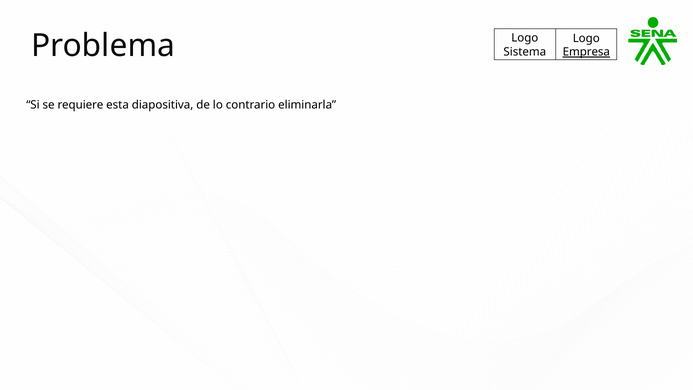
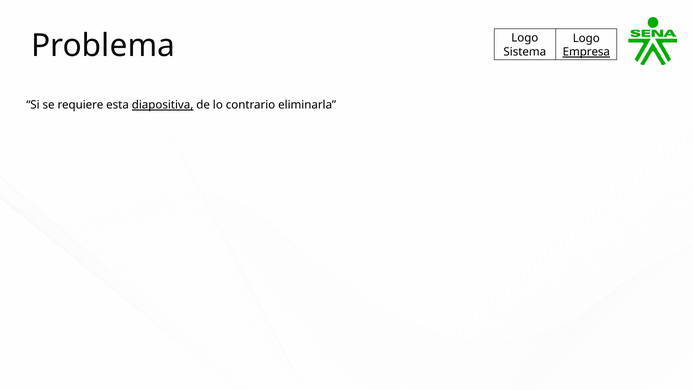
diapositiva underline: none -> present (163, 105)
